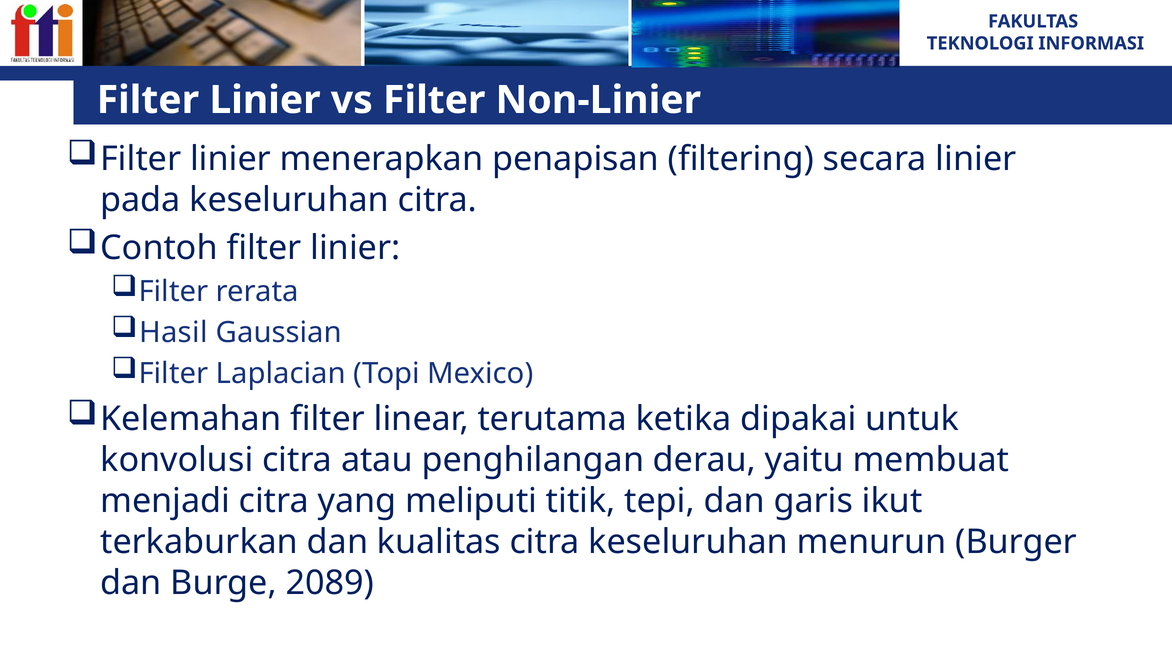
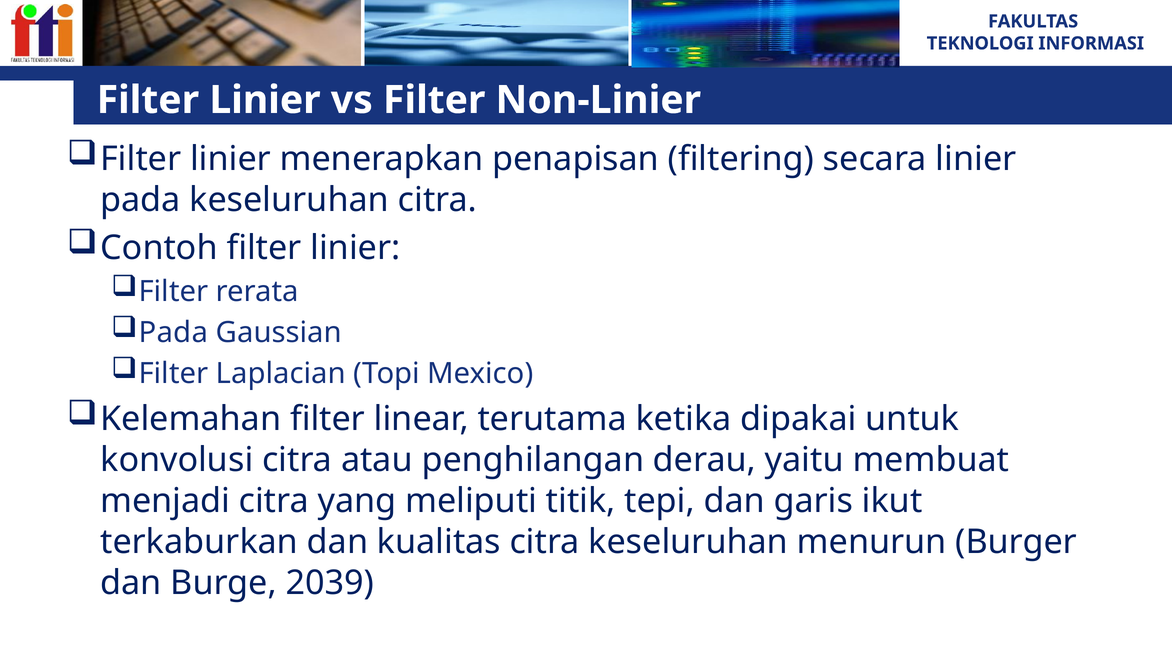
Hasil: Hasil -> Pada (173, 333)
2089: 2089 -> 2039 (330, 583)
